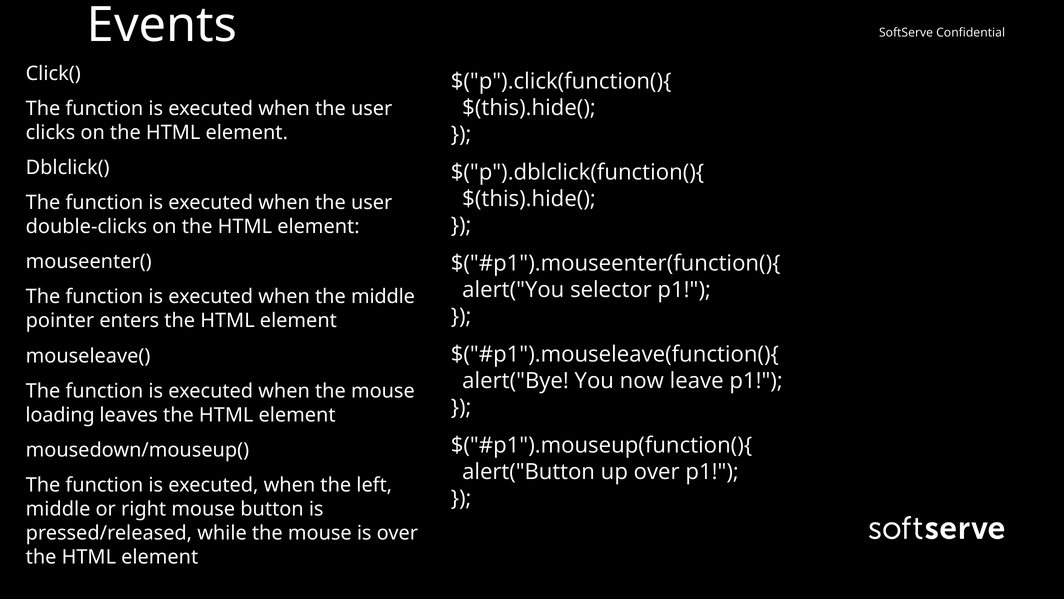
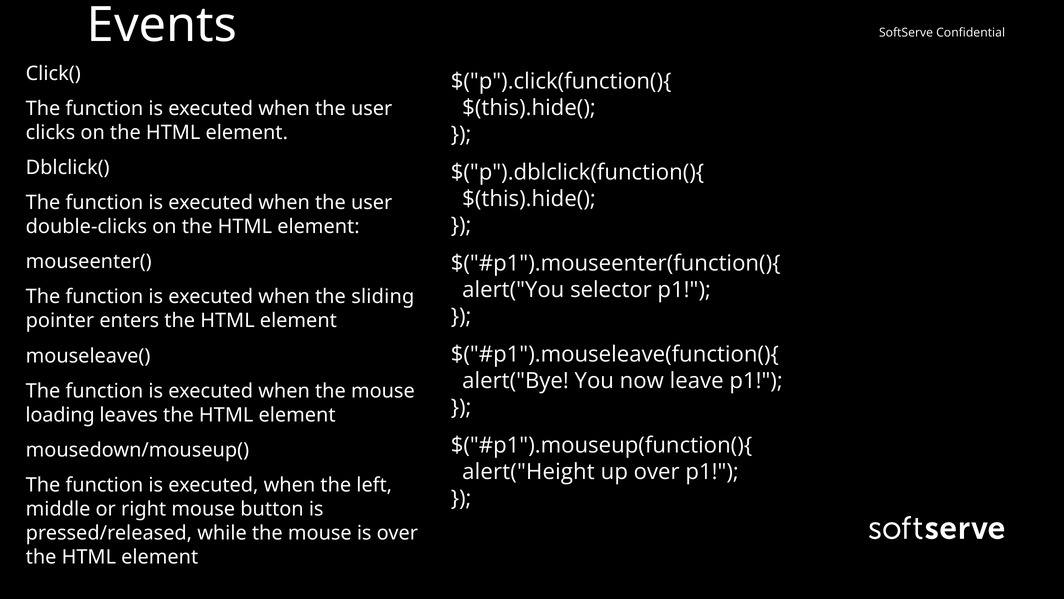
the middle: middle -> sliding (383, 297)
alert("Button: alert("Button -> alert("Height (528, 472)
